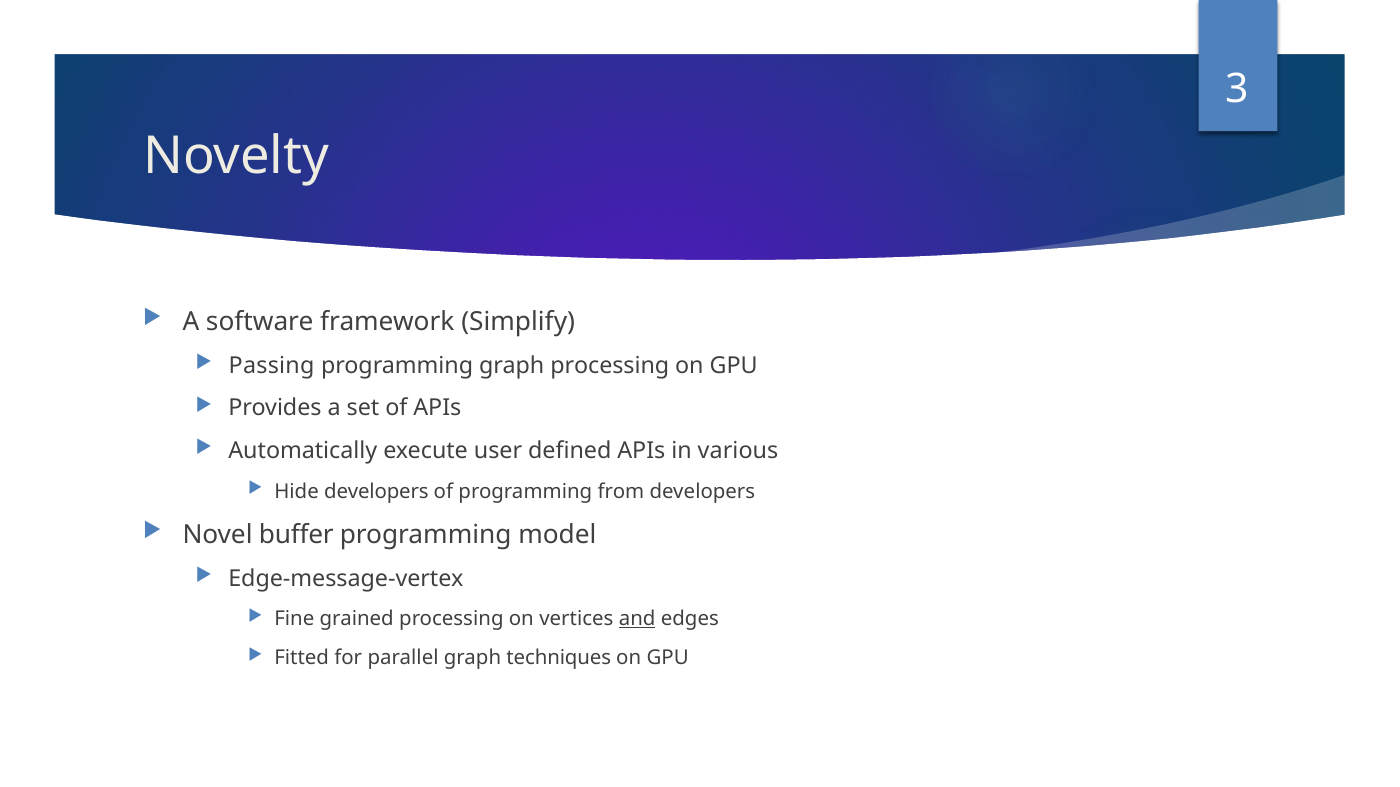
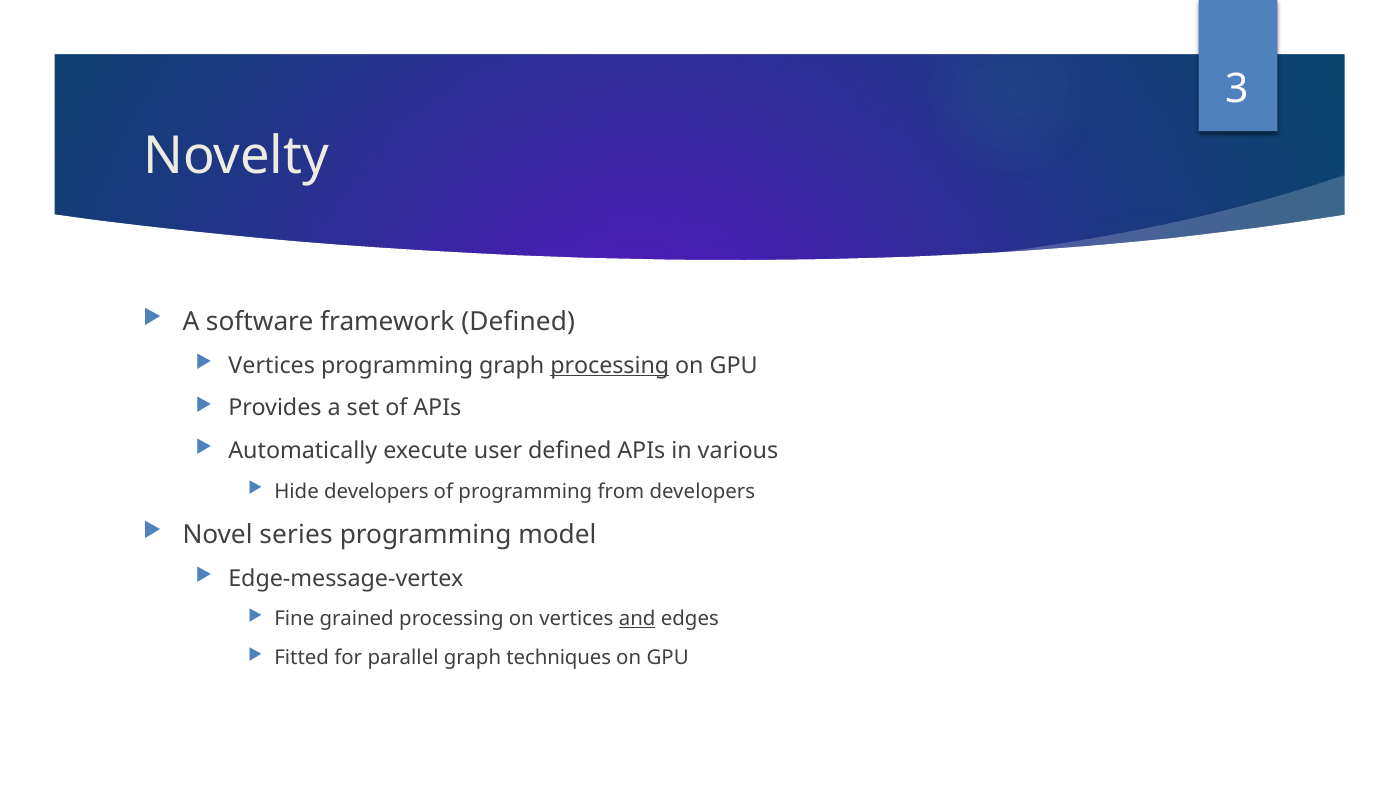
framework Simplify: Simplify -> Defined (518, 322)
Passing: Passing -> Vertices (272, 366)
processing underline: none -> present (610, 366)
buffer: buffer -> series (296, 535)
